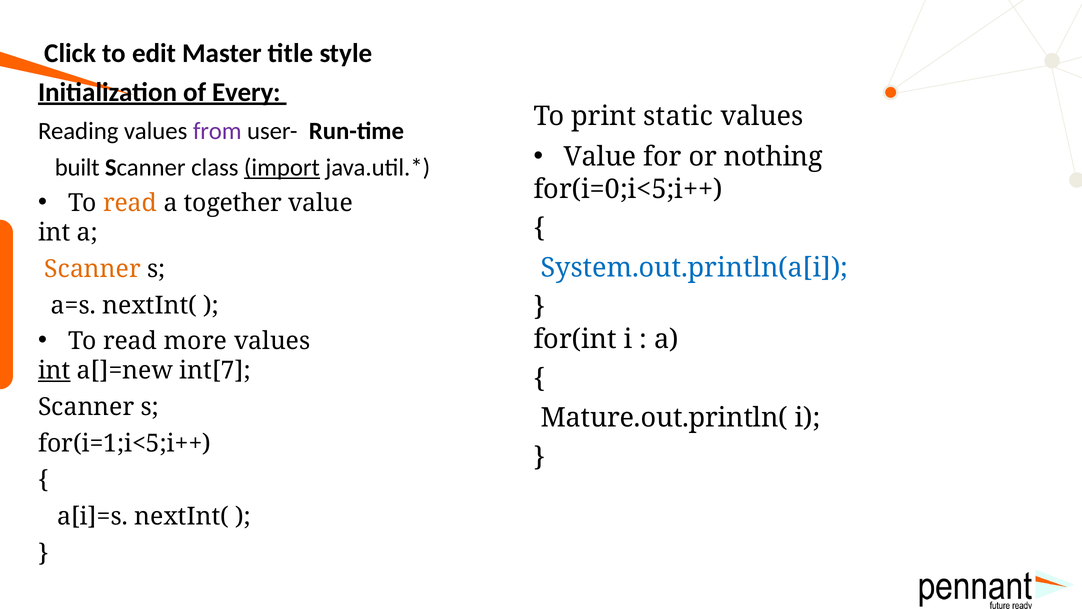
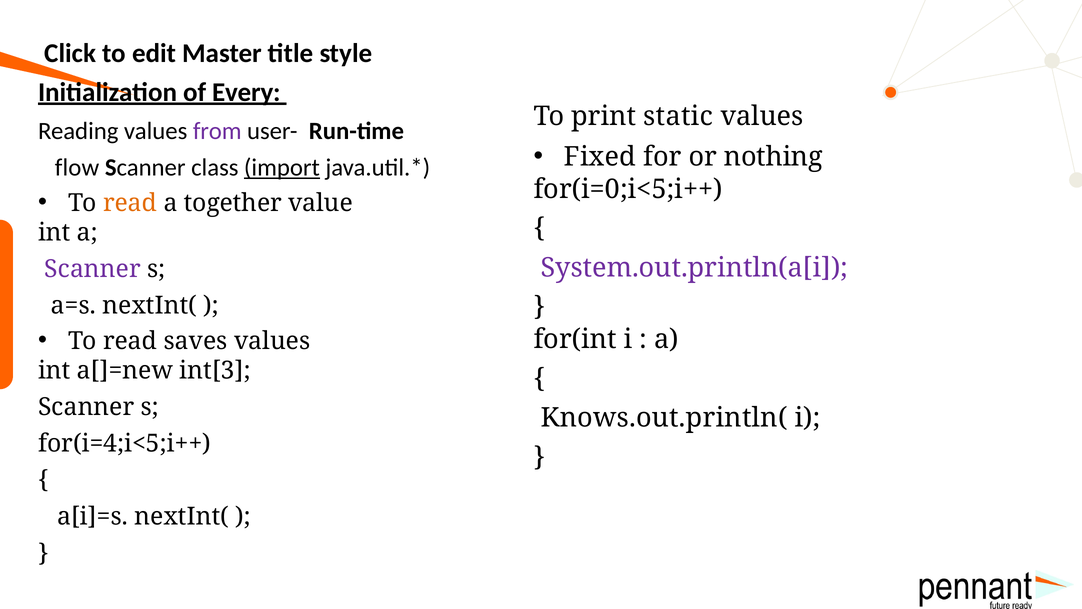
Value: Value -> Fixed (600, 157)
built: built -> flow (77, 168)
System.out.println(a[i colour: blue -> purple (694, 268)
Scanner colour: orange -> purple (93, 269)
more: more -> saves (196, 341)
int underline: present -> none (54, 370)
int[7: int[7 -> int[3 (215, 370)
Mature.out.println(: Mature.out.println( -> Knows.out.println( (664, 418)
for(i=1;i<5;i++: for(i=1;i<5;i++ -> for(i=4;i<5;i++ (125, 443)
